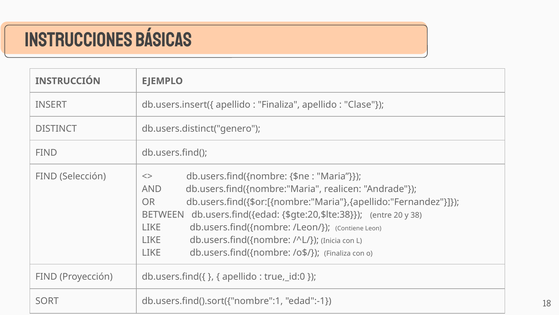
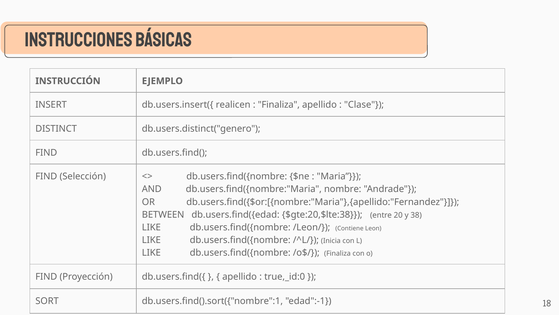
db.users.insert({ apellido: apellido -> realicen (233, 105)
realicen: realicen -> nombre (343, 189)
